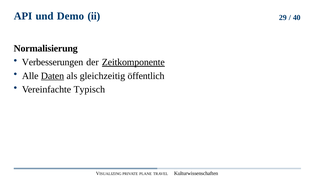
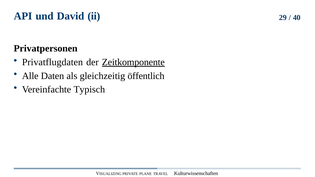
Demo: Demo -> David (71, 16)
Normalisierung: Normalisierung -> Privatpersonen (46, 49)
Verbesserungen: Verbesserungen -> Privatflugdaten (52, 62)
Daten underline: present -> none (53, 76)
